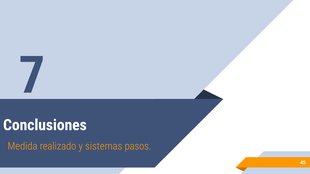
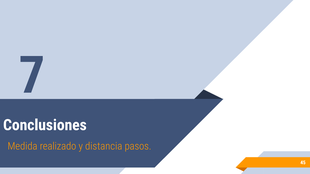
sistemas: sistemas -> distancia (104, 147)
